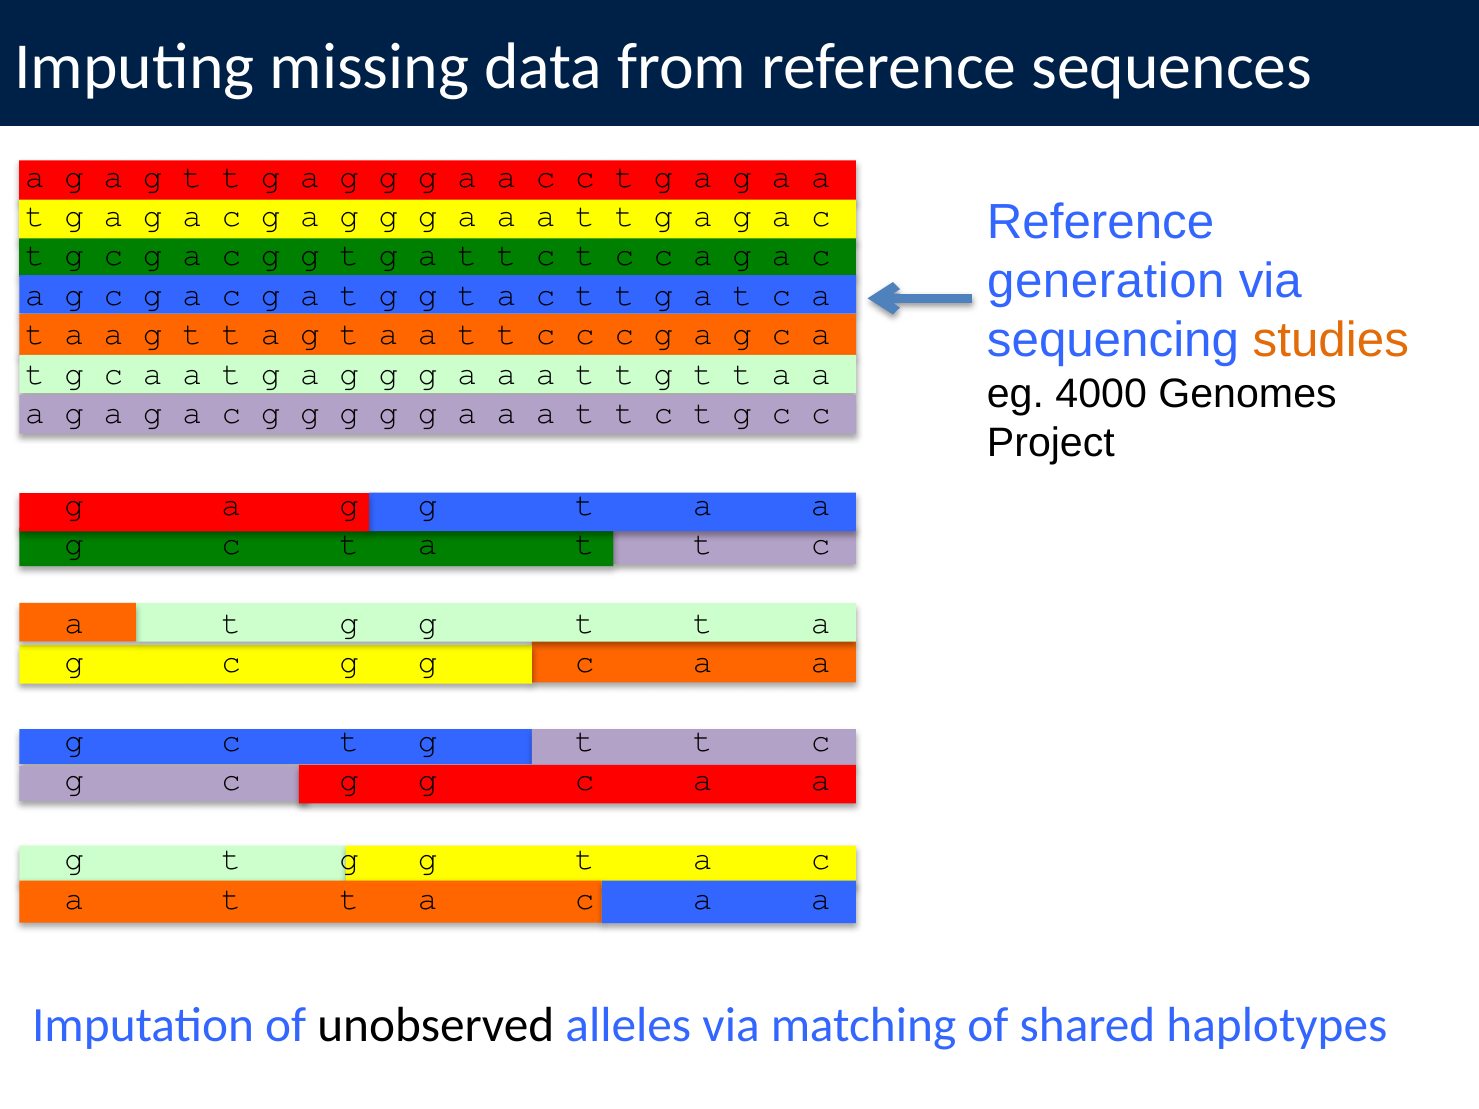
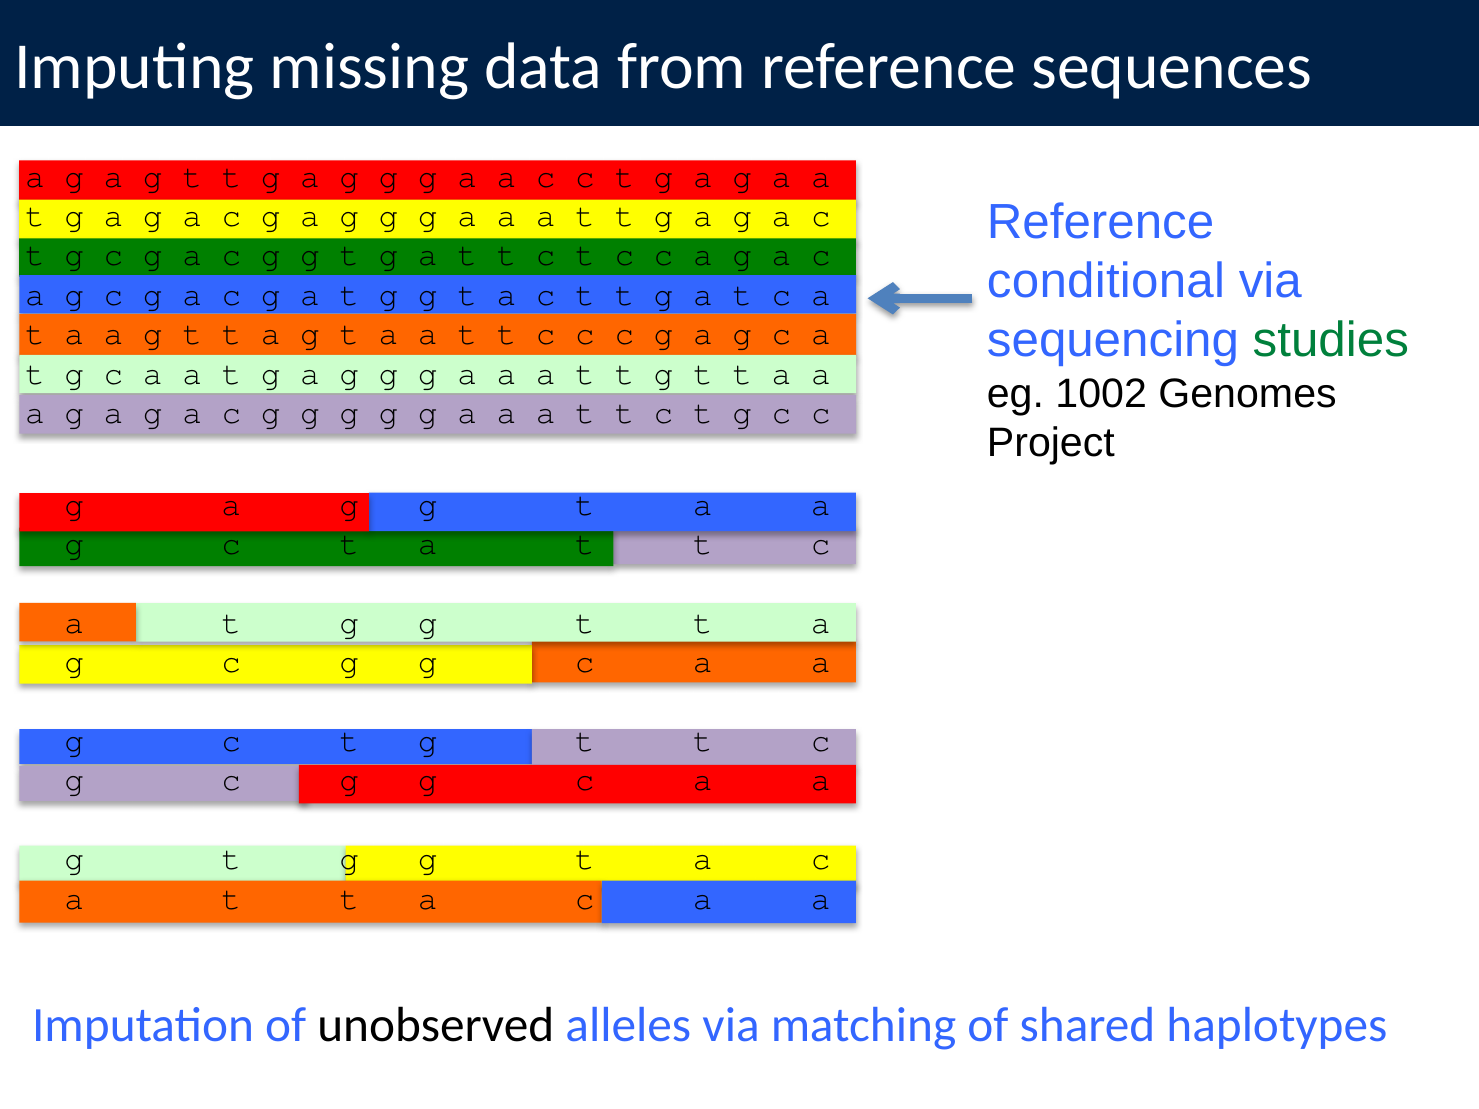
generation: generation -> conditional (1106, 281)
studies colour: orange -> green (1331, 340)
4000: 4000 -> 1002 (1101, 394)
